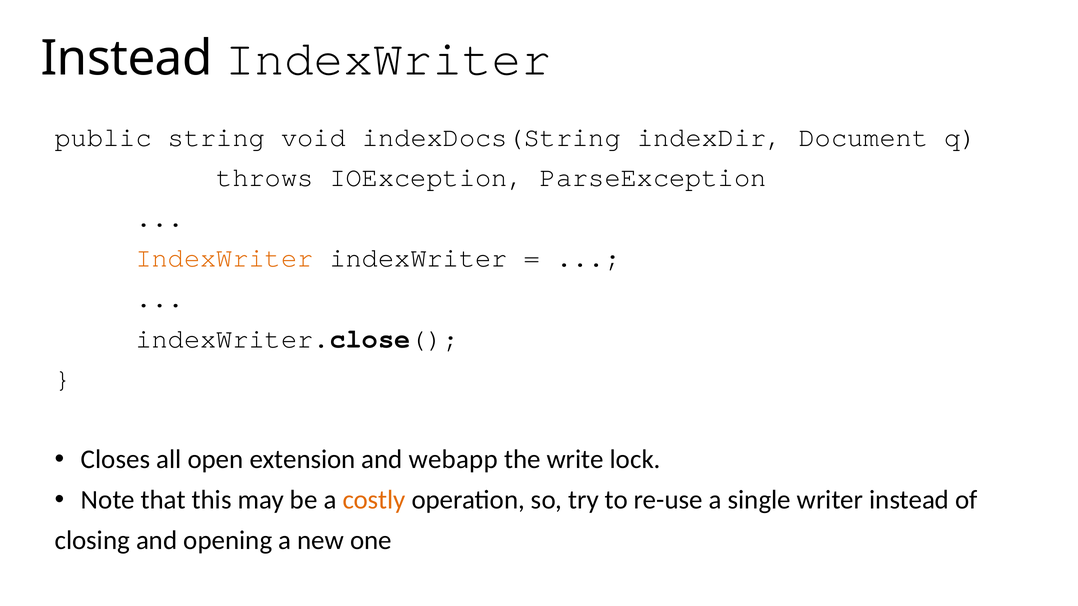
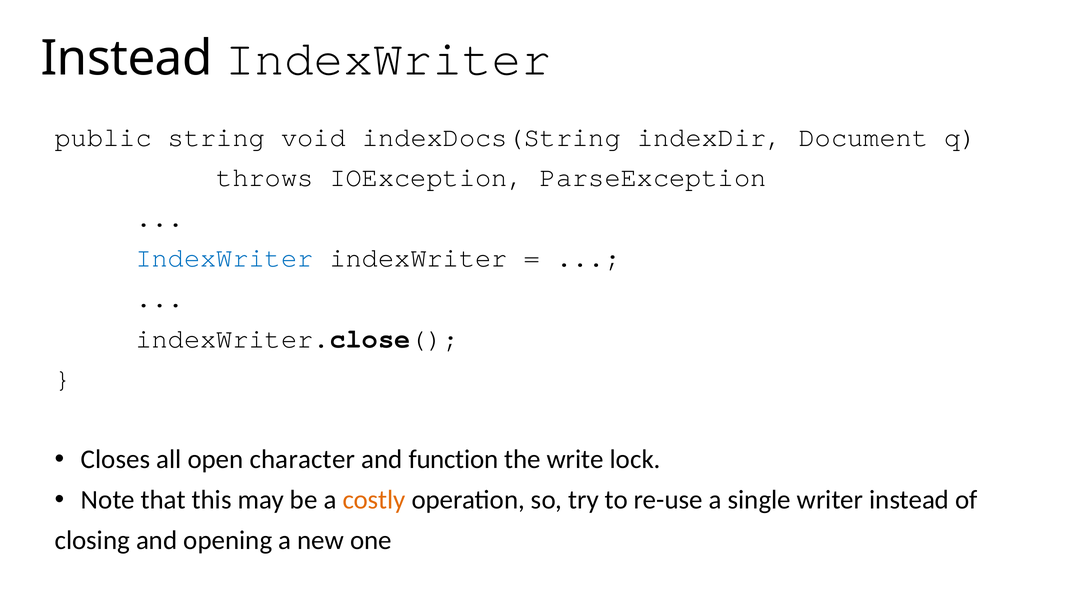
IndexWriter colour: orange -> blue (225, 258)
extension: extension -> character (302, 460)
webapp: webapp -> function (453, 460)
